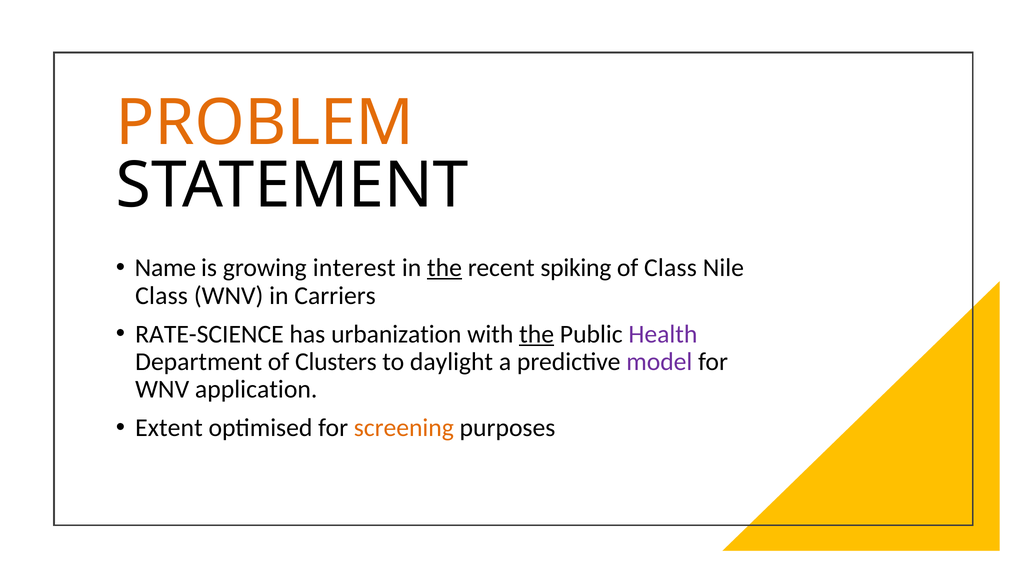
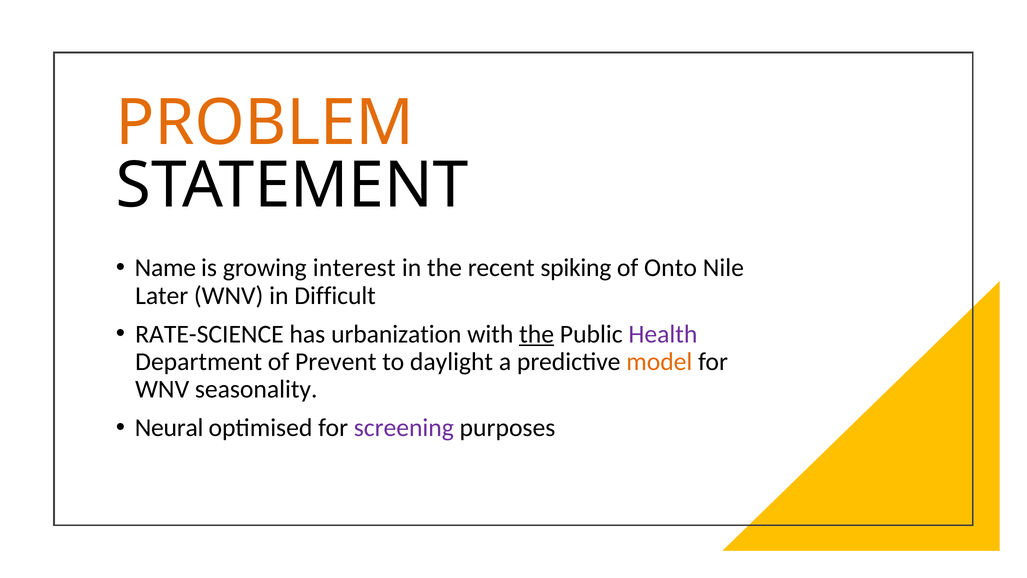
the underline: present -> none (445, 268)
of Class: Class -> Onto (671, 268)
Class: Class -> Later (162, 295)
Carriers: Carriers -> Difficult (335, 295)
Clusters: Clusters -> Prevent (336, 362)
model colour: purple -> orange (659, 362)
application: application -> seasonality (256, 389)
Extent: Extent -> Neural (169, 428)
screening colour: orange -> purple (404, 428)
